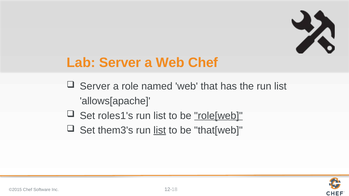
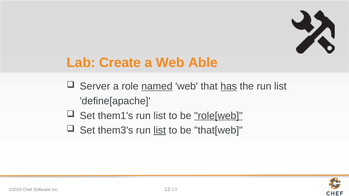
Lab Server: Server -> Create (120, 63)
Web Chef: Chef -> Able (203, 63)
named underline: none -> present (157, 86)
has underline: none -> present (229, 86)
allows[apache: allows[apache -> define[apache (115, 101)
roles1's: roles1's -> them1's (116, 116)
